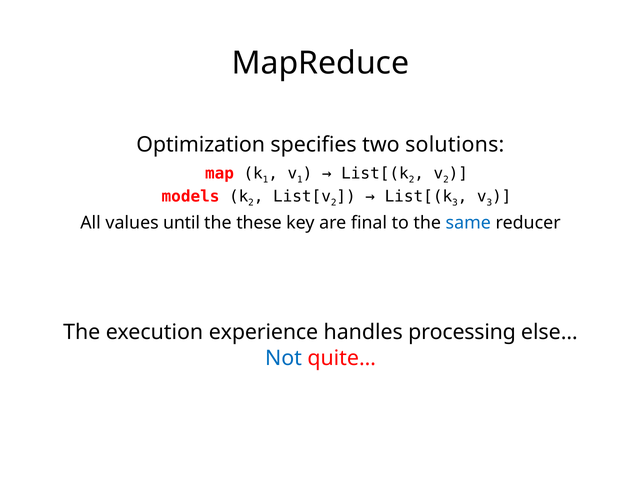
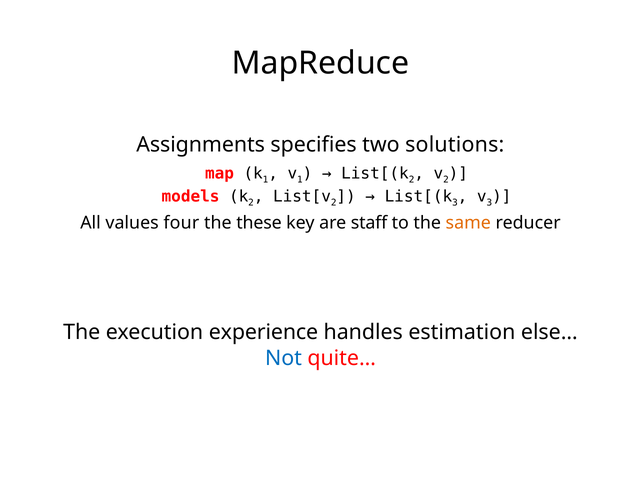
Optimization: Optimization -> Assignments (201, 145)
until: until -> four (181, 223)
final: final -> staff (369, 223)
same colour: blue -> orange (468, 223)
processing: processing -> estimation (462, 333)
